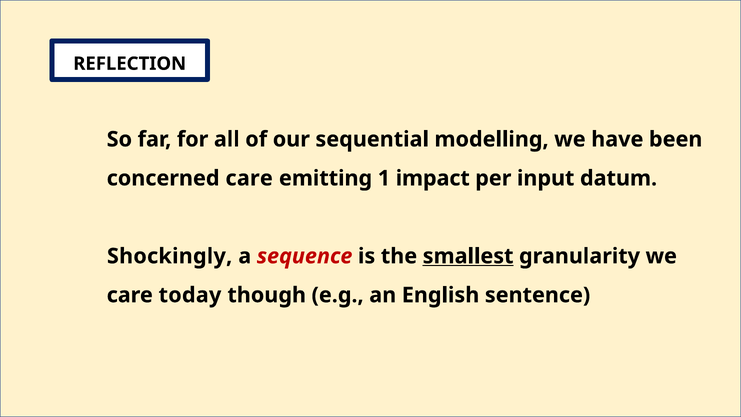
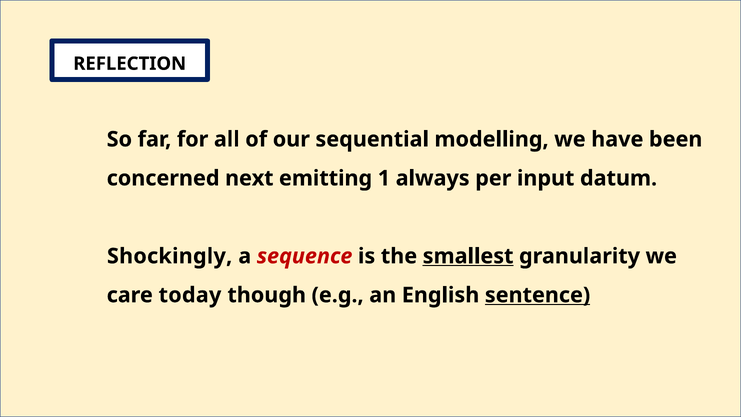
concerned care: care -> next (249, 178)
impact: impact -> always (433, 178)
sentence underline: none -> present (538, 295)
